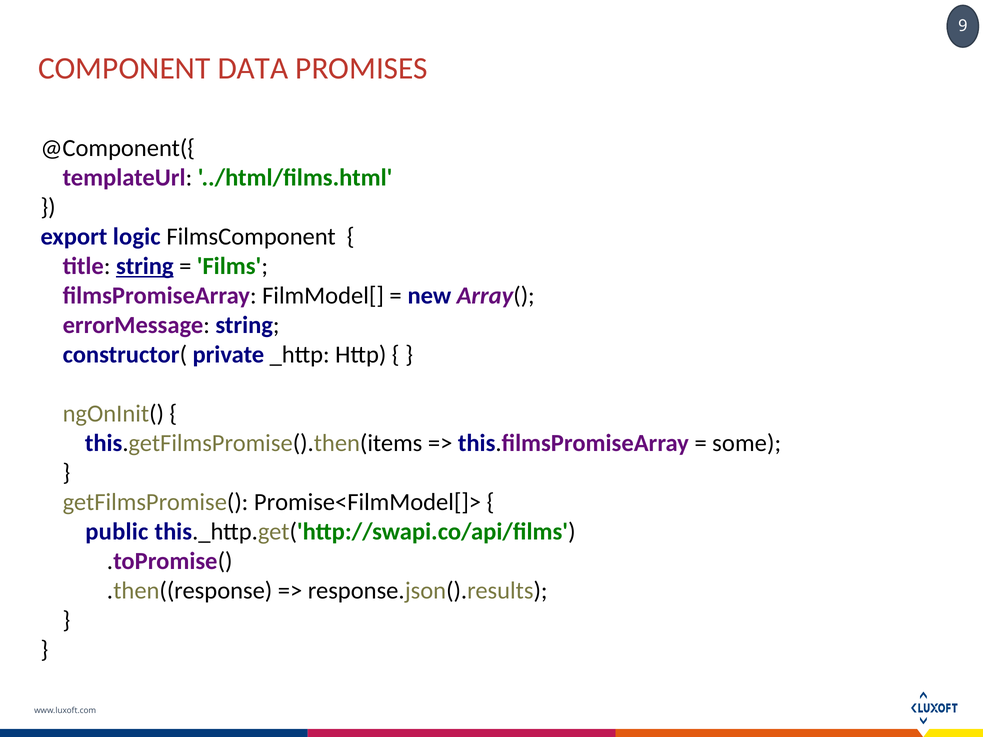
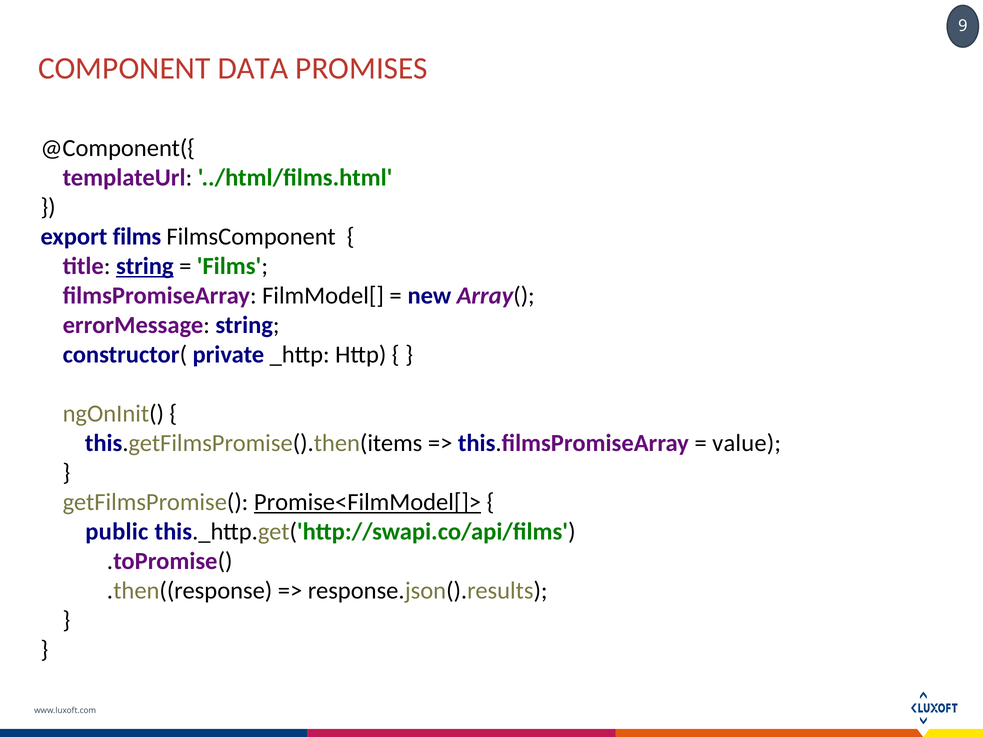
export logic: logic -> films (137, 237)
some: some -> value (747, 443)
Promise<FilmModel[]> underline: none -> present (368, 502)
